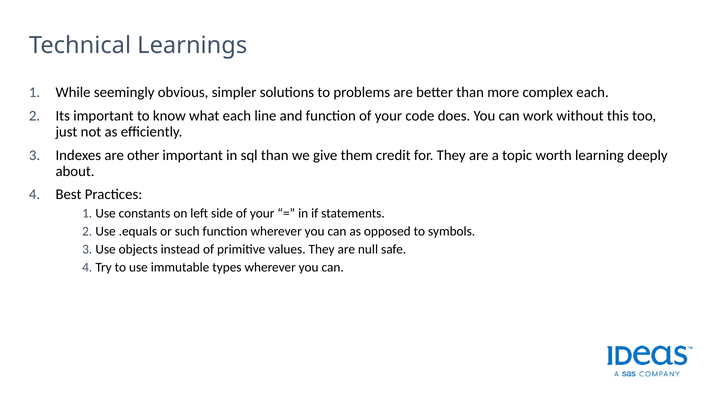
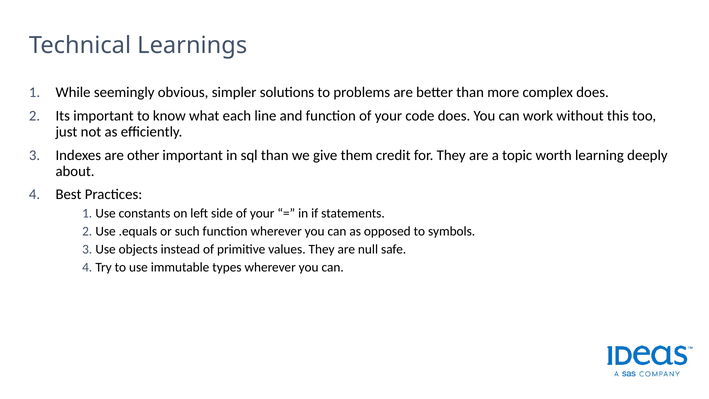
complex each: each -> does (593, 93)
